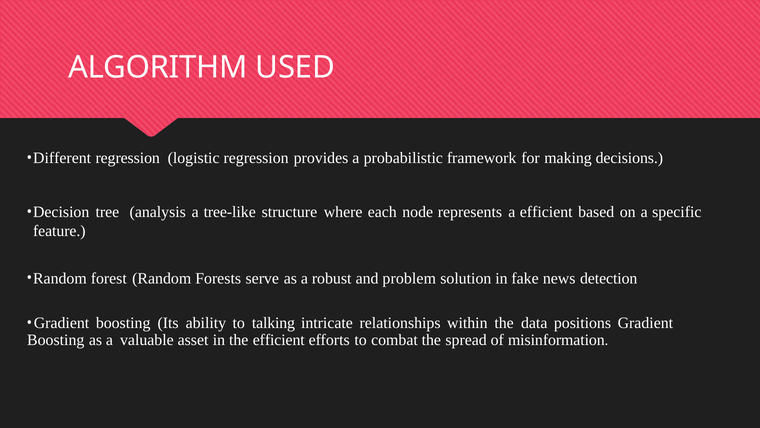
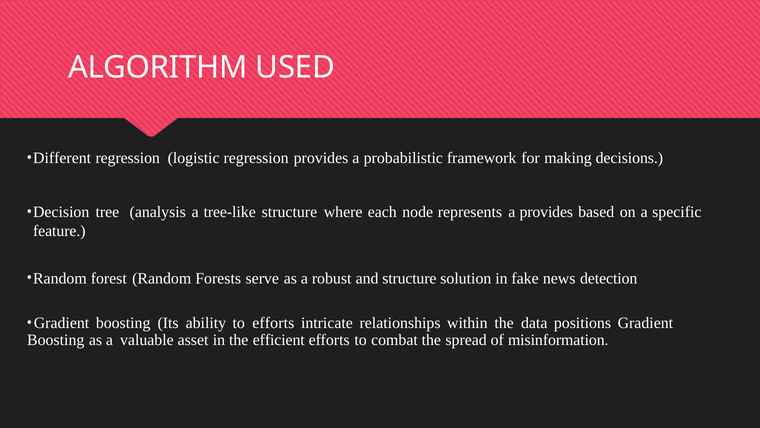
a efficient: efficient -> provides (546, 212)
and problem: problem -> structure (409, 278)
to talking: talking -> efforts (273, 323)
